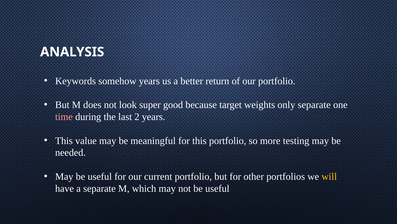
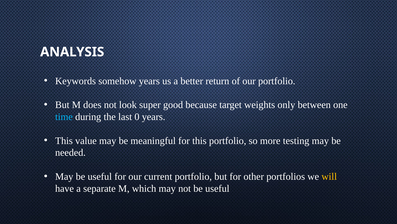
only separate: separate -> between (314, 105)
time colour: pink -> light blue (64, 116)
2: 2 -> 0 (137, 116)
